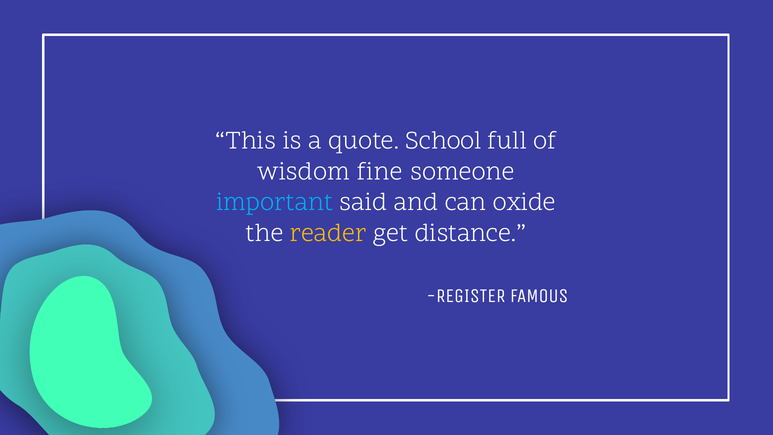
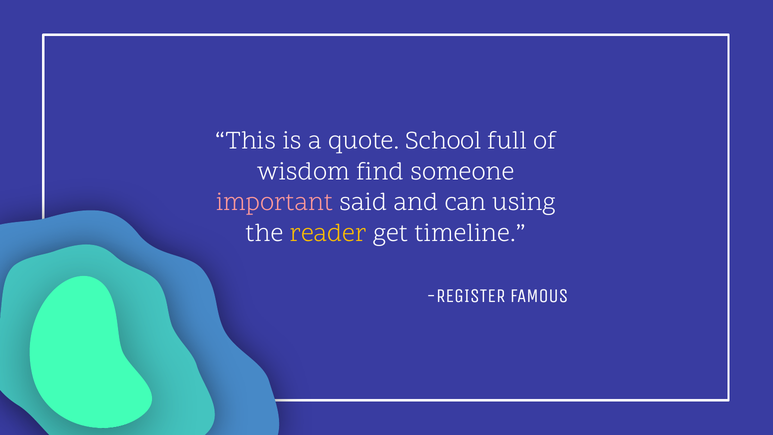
fine: fine -> find (380, 171)
important colour: light blue -> pink (275, 202)
oxide: oxide -> using (524, 202)
distance: distance -> timeline (470, 233)
